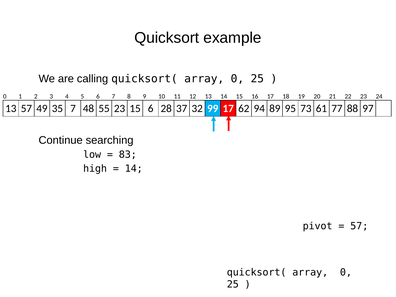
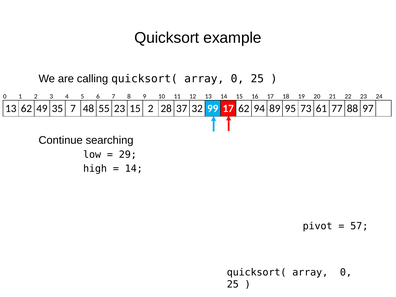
13 57: 57 -> 62 (26, 108)
15 6: 6 -> 2 (151, 108)
83: 83 -> 29 (128, 155)
